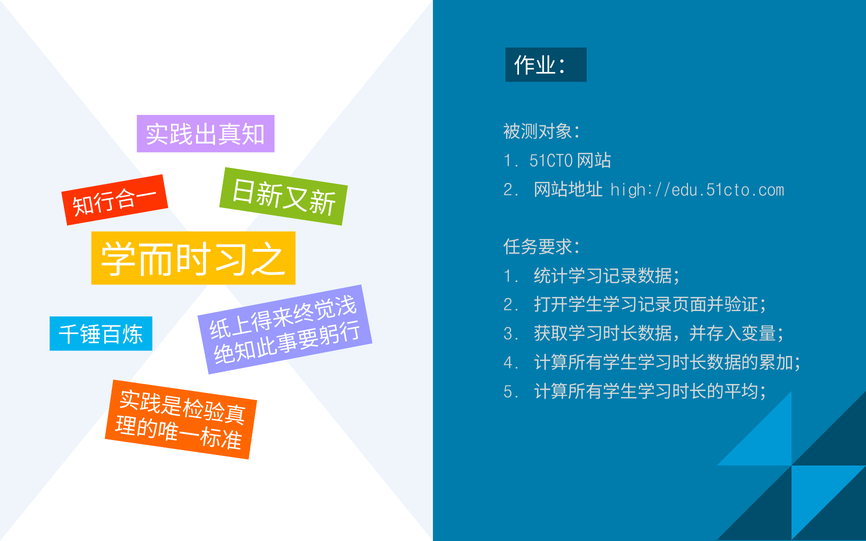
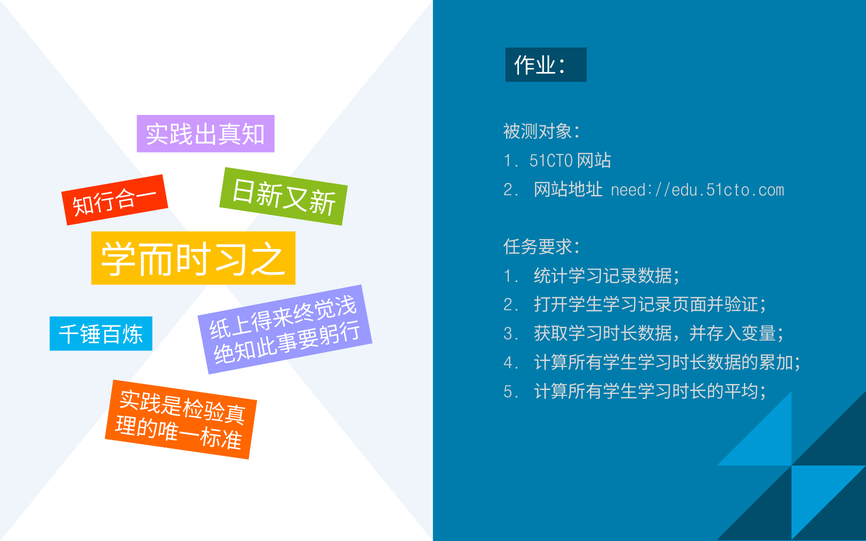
high://edu.51cto.com: high://edu.51cto.com -> need://edu.51cto.com (698, 190)
